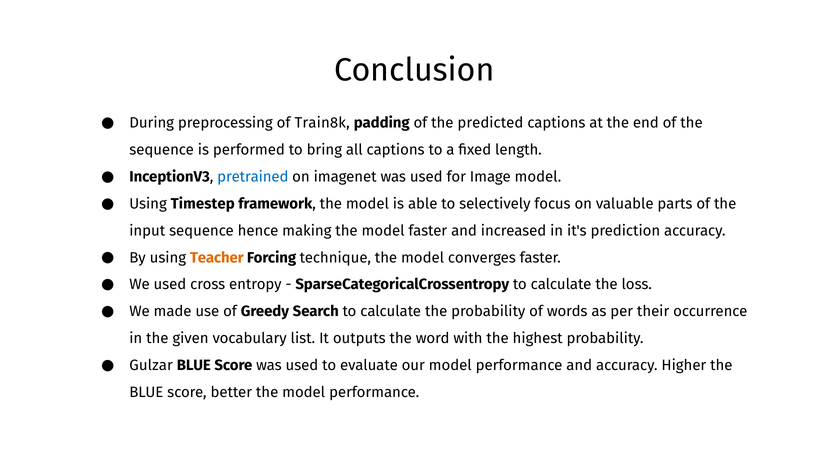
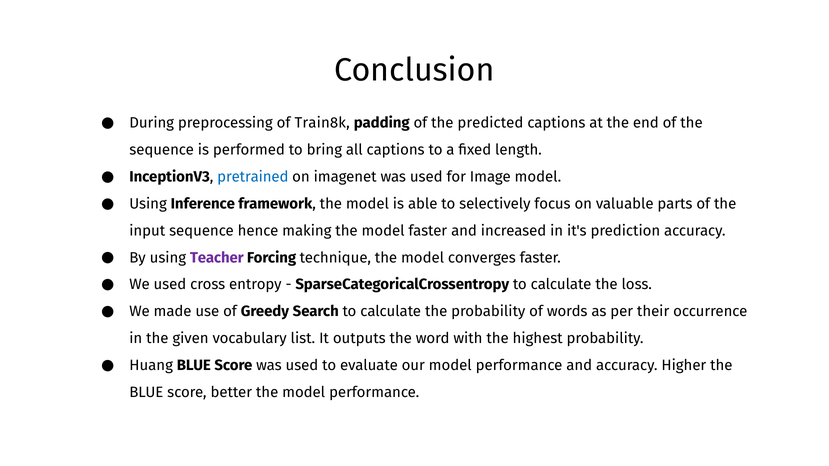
Timestep: Timestep -> Inference (203, 204)
Teacher colour: orange -> purple (217, 258)
Gulzar: Gulzar -> Huang (151, 366)
